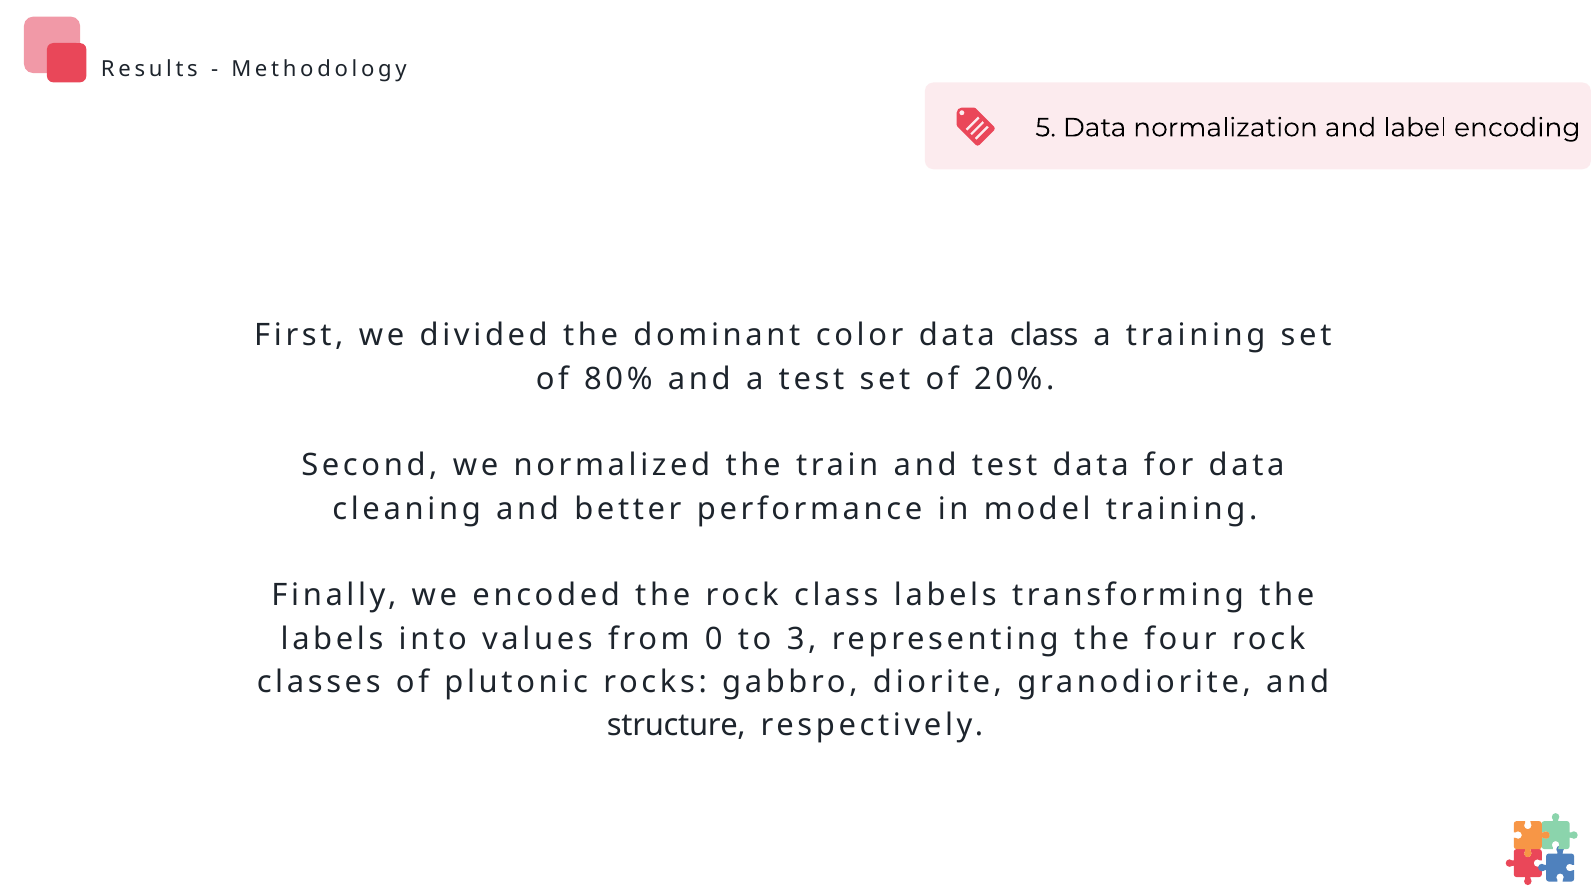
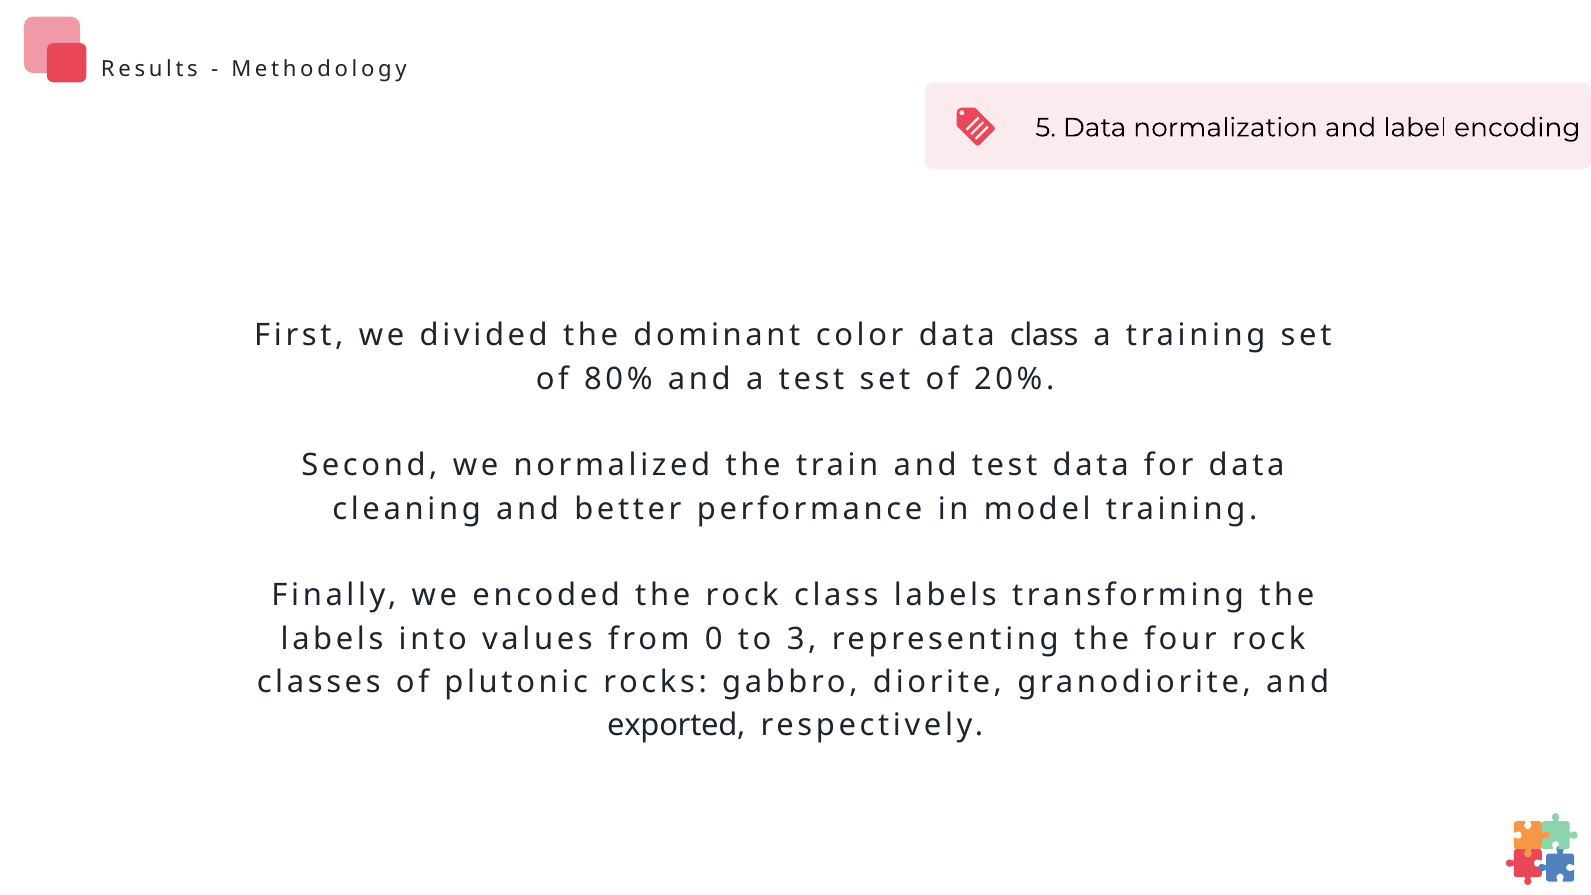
structure: structure -> exported (676, 726)
